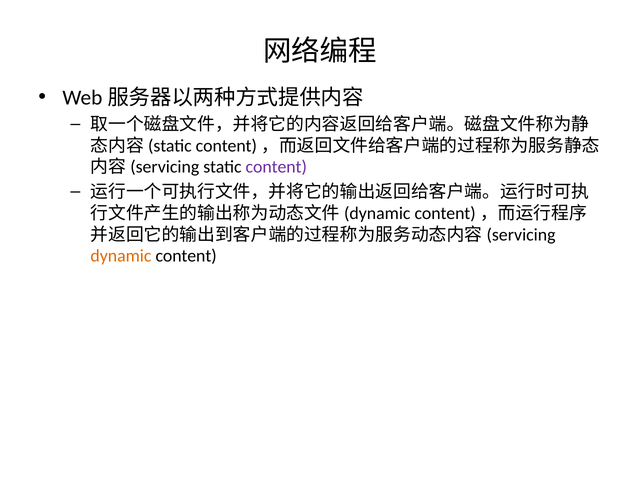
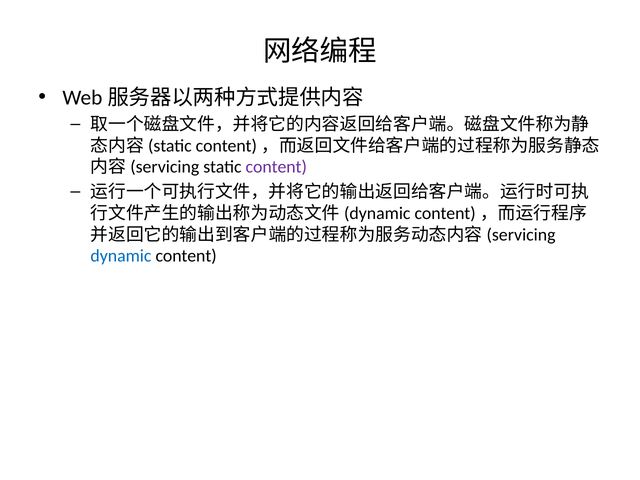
dynamic colour: orange -> blue (121, 256)
